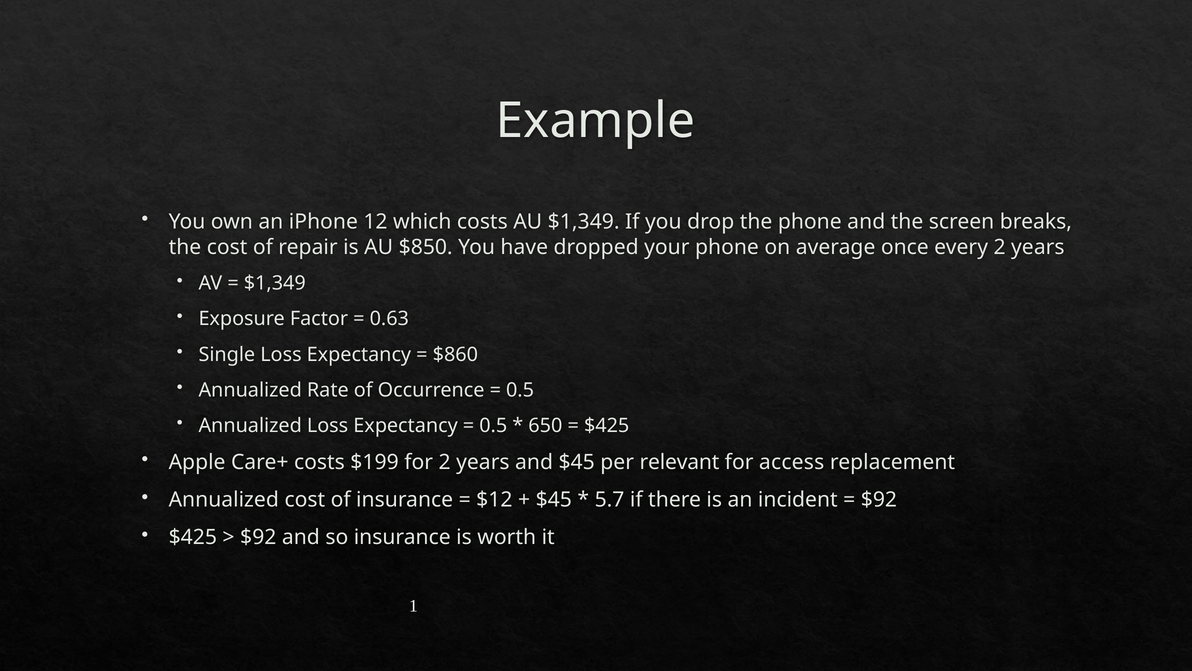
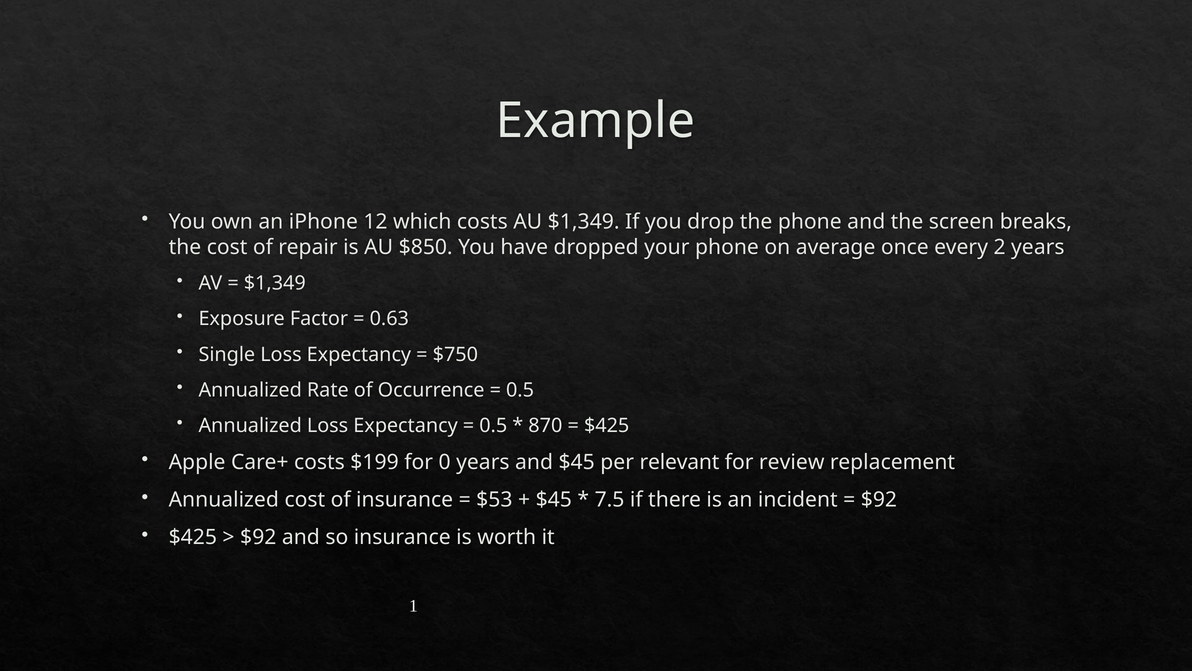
$860: $860 -> $750 (455, 354)
650: 650 -> 870 (545, 425)
for 2: 2 -> 0 (445, 462)
access: access -> review (792, 462)
$12: $12 -> $53 (494, 500)
5.7: 5.7 -> 7.5 (610, 500)
